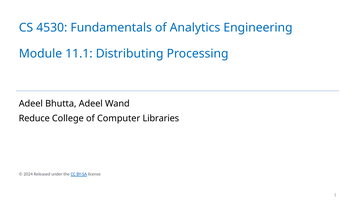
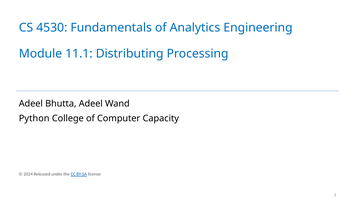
Reduce: Reduce -> Python (34, 119)
Libraries: Libraries -> Capacity (161, 119)
